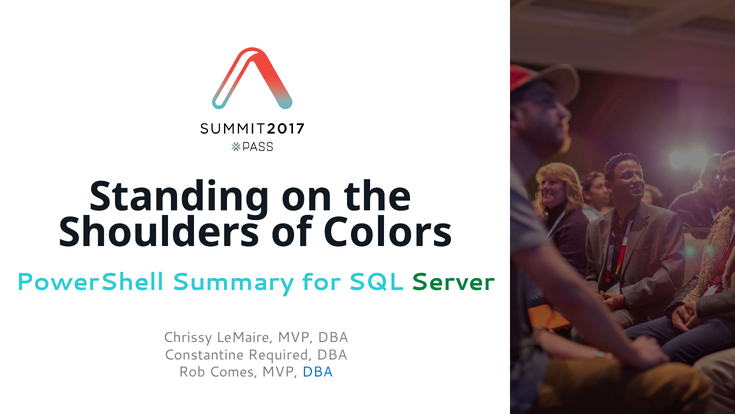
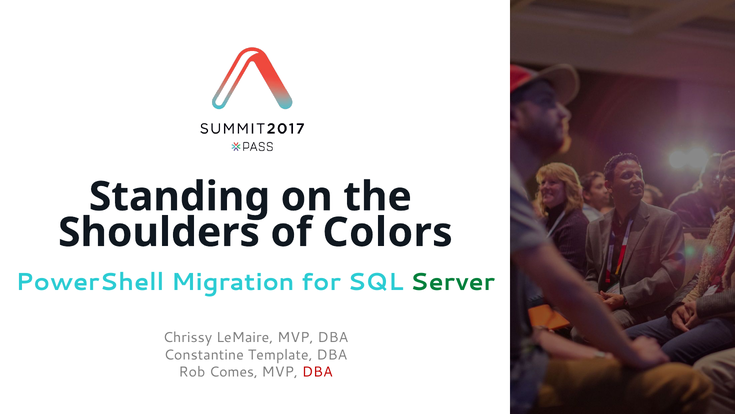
Summary: Summary -> Migration (233, 282)
Required: Required -> Template (280, 354)
DBA colour: blue -> red (317, 372)
